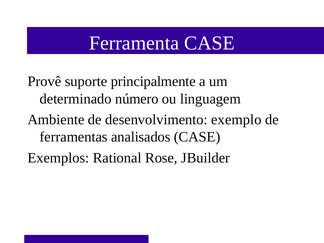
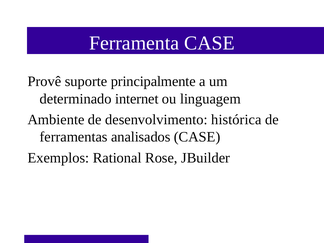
número: número -> internet (137, 99)
exemplo: exemplo -> histórica (236, 120)
